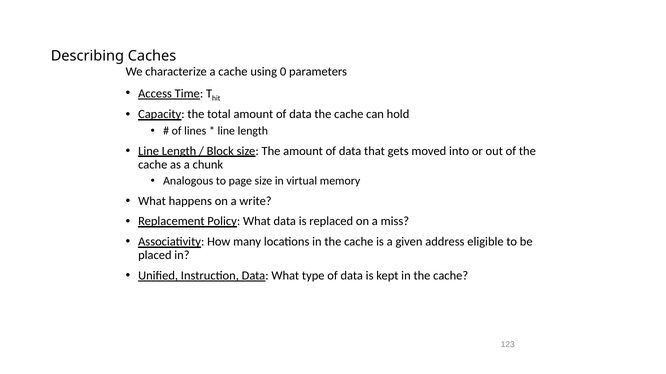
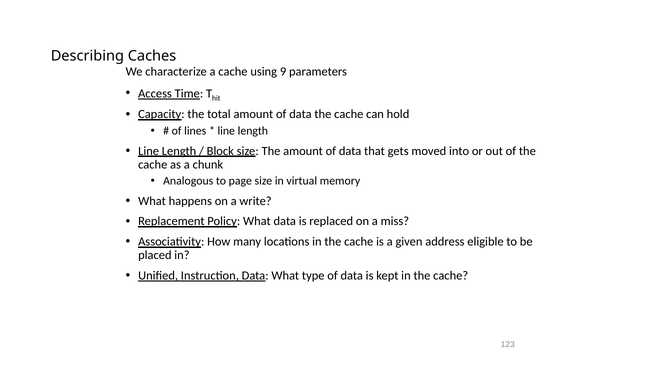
0: 0 -> 9 (283, 72)
